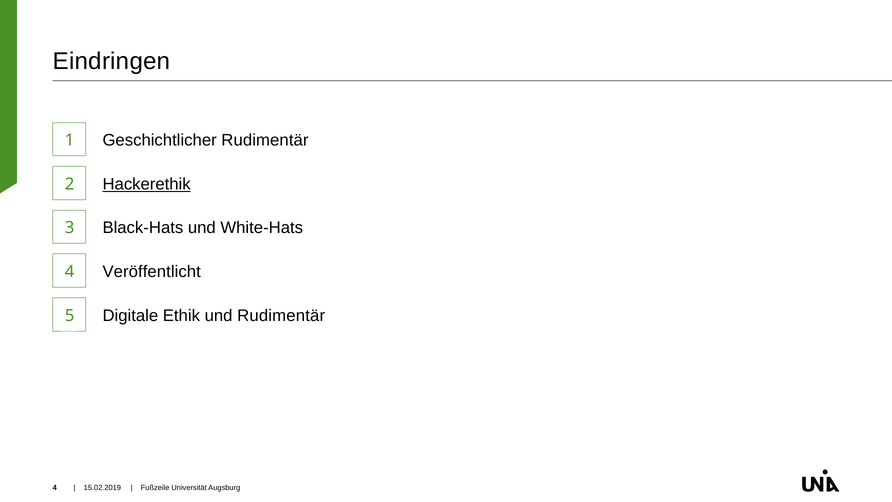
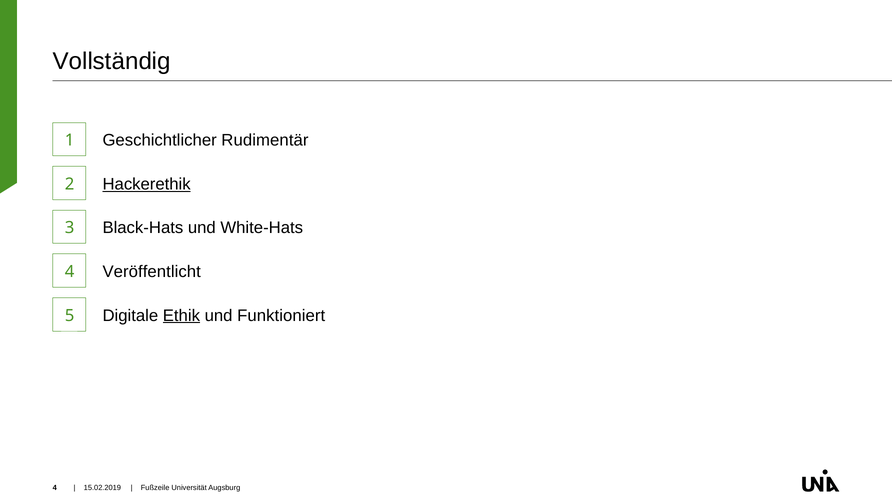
Eindringen: Eindringen -> Vollständig (112, 61)
Ethik underline: none -> present (181, 315)
und Rudimentär: Rudimentär -> Funktioniert (281, 315)
